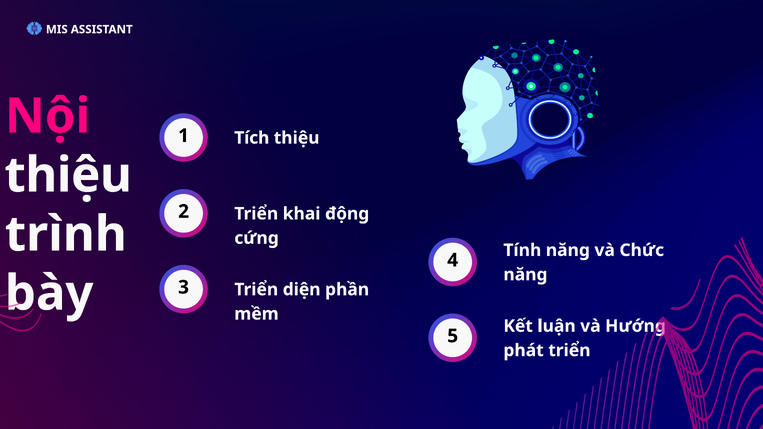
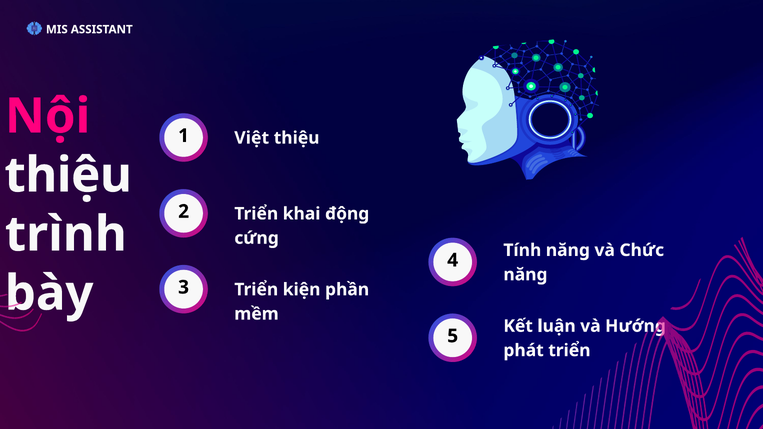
Tích: Tích -> Việt (252, 138)
diện: diện -> kiện (302, 290)
